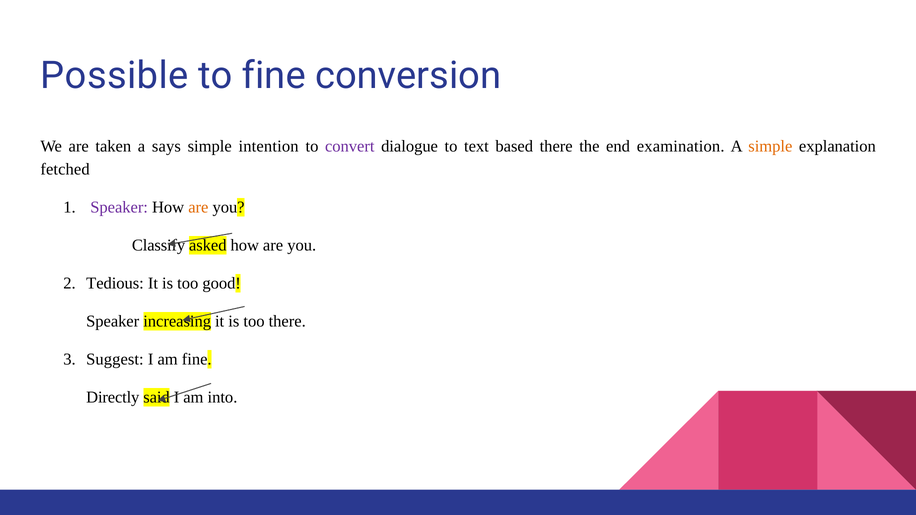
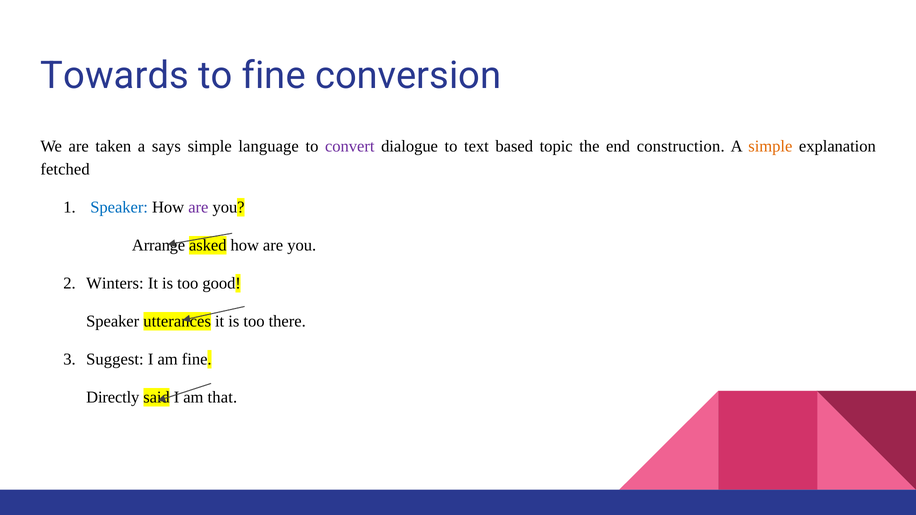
Possible: Possible -> Towards (115, 76)
intention: intention -> language (269, 146)
based there: there -> topic (556, 146)
examination: examination -> construction (681, 146)
Speaker colour: purple -> blue (119, 207)
are colour: orange -> purple (198, 207)
Classify: Classify -> Arrange (159, 245)
Tedious: Tedious -> Winters (115, 283)
increasing: increasing -> utterances (177, 322)
into: into -> that (222, 398)
